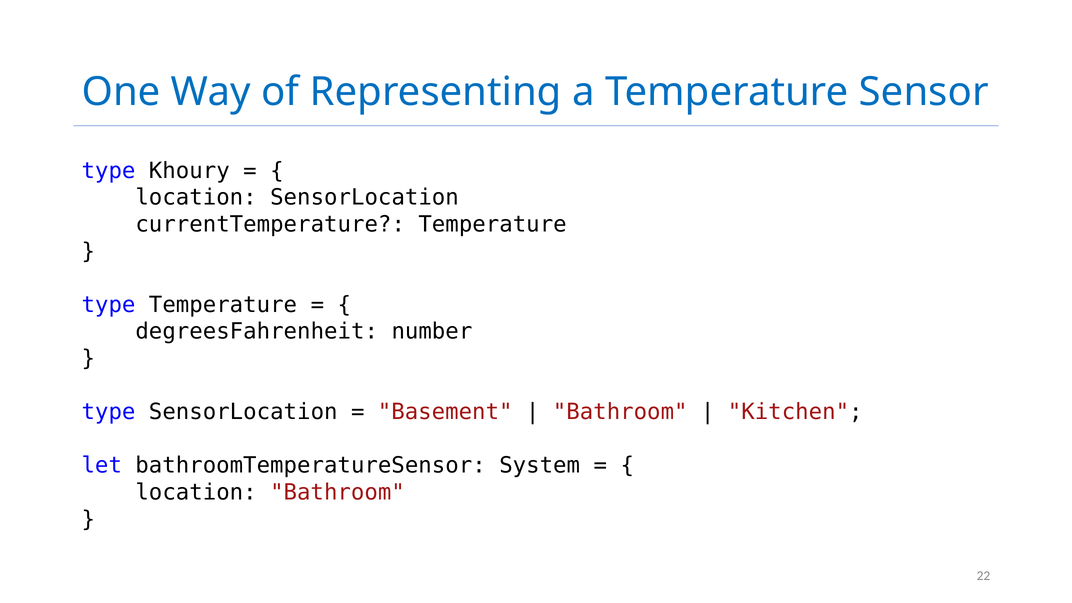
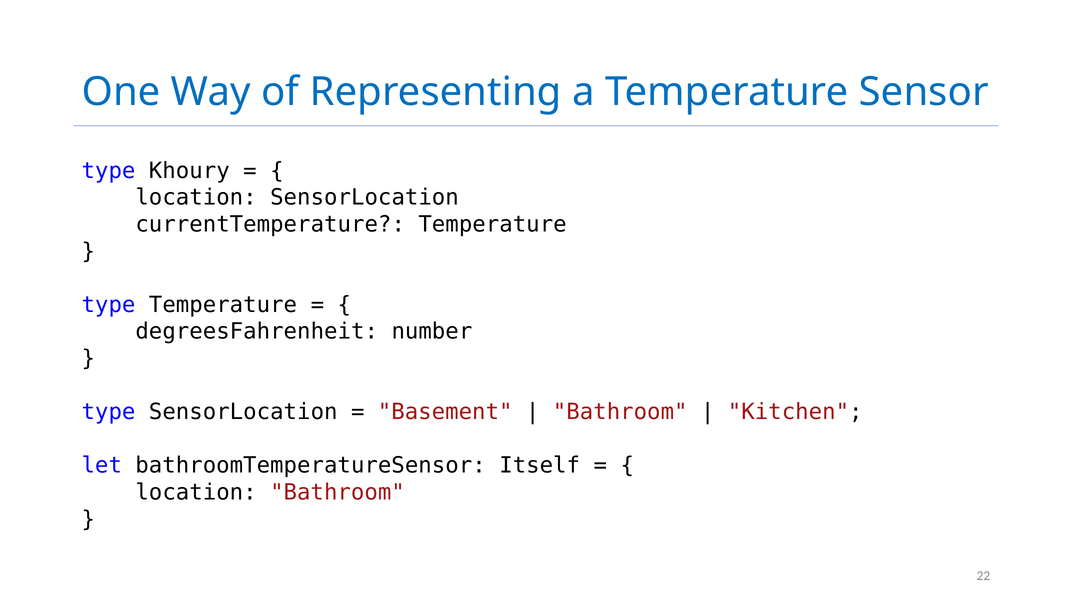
System: System -> Itself (540, 466)
